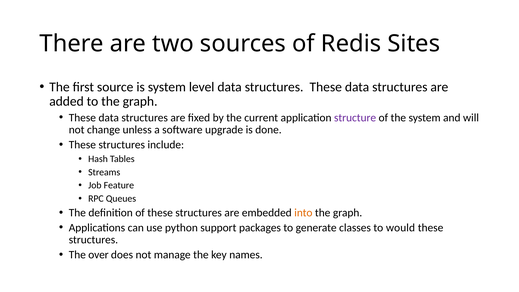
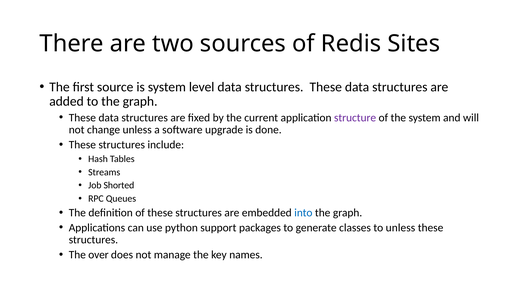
Feature: Feature -> Shorted (119, 185)
into colour: orange -> blue (303, 213)
to would: would -> unless (400, 228)
